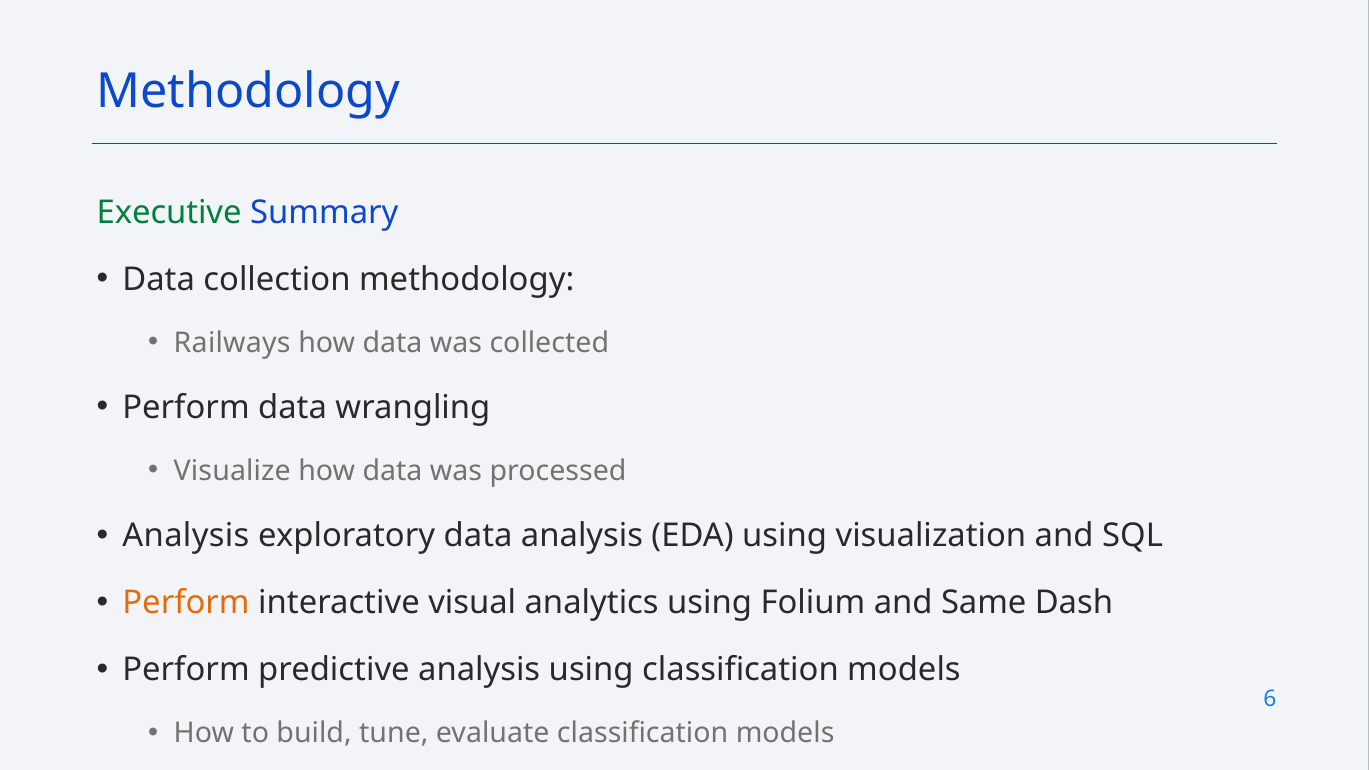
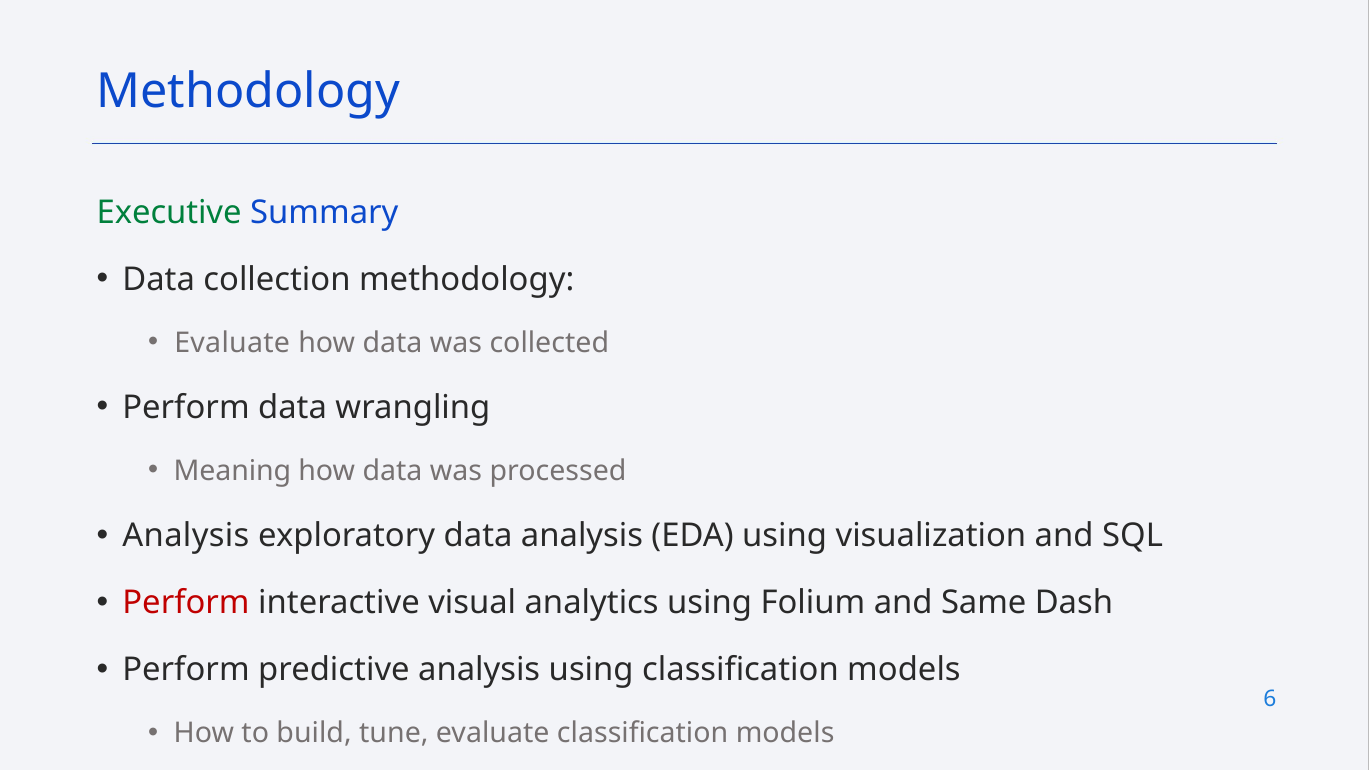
Railways: Railways -> Evaluate (232, 343)
Visualize: Visualize -> Meaning (232, 471)
Perform colour: orange -> red (186, 603)
